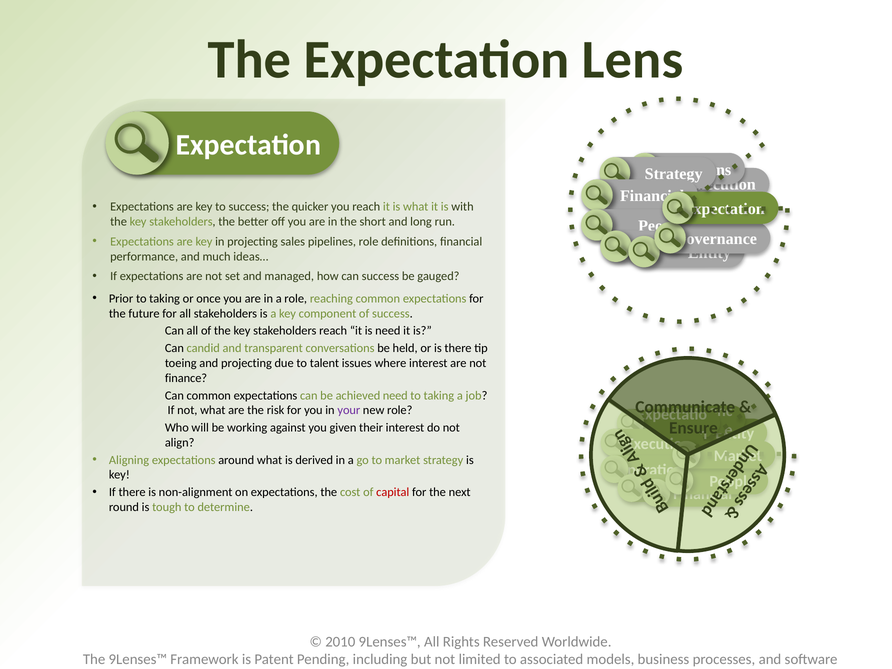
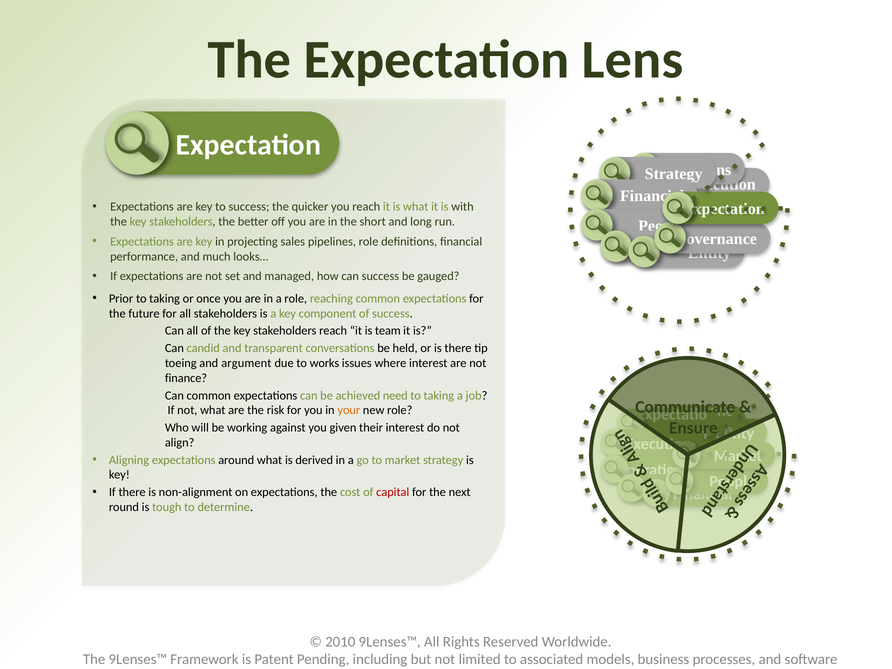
ideas…: ideas… -> looks… (251, 256)
is need: need -> team (388, 331)
and projecting: projecting -> argument (246, 363)
talent: talent -> works (324, 363)
your colour: purple -> orange (349, 410)
